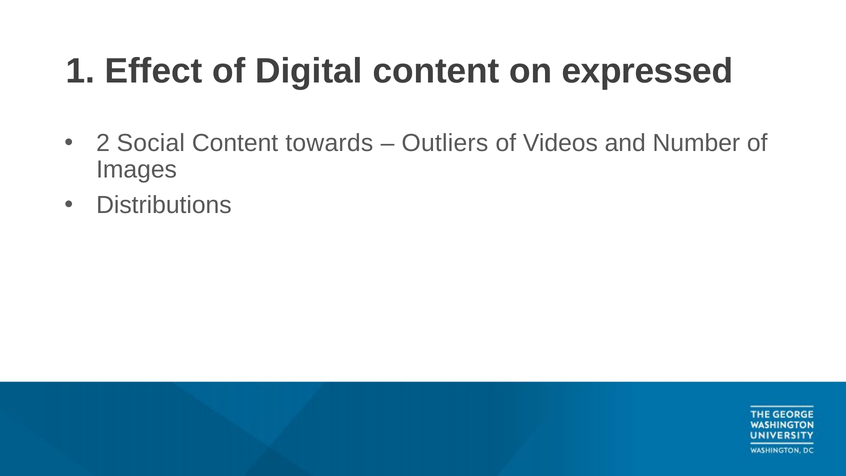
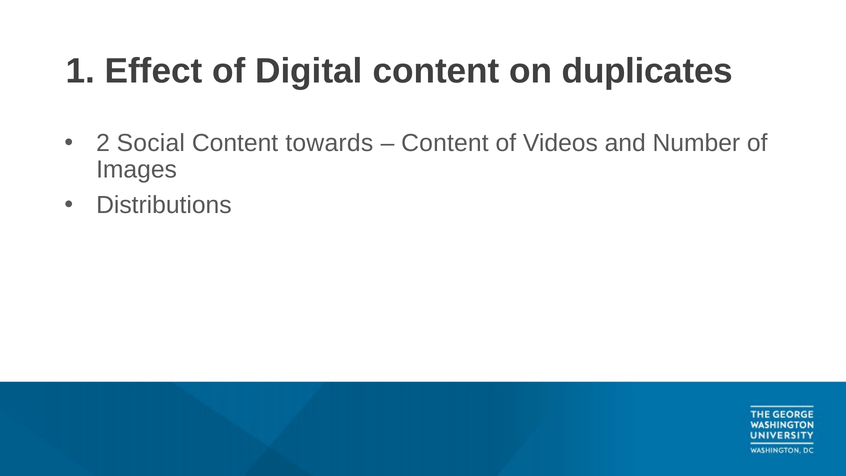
expressed: expressed -> duplicates (647, 71)
Outliers: Outliers -> Content (445, 143)
